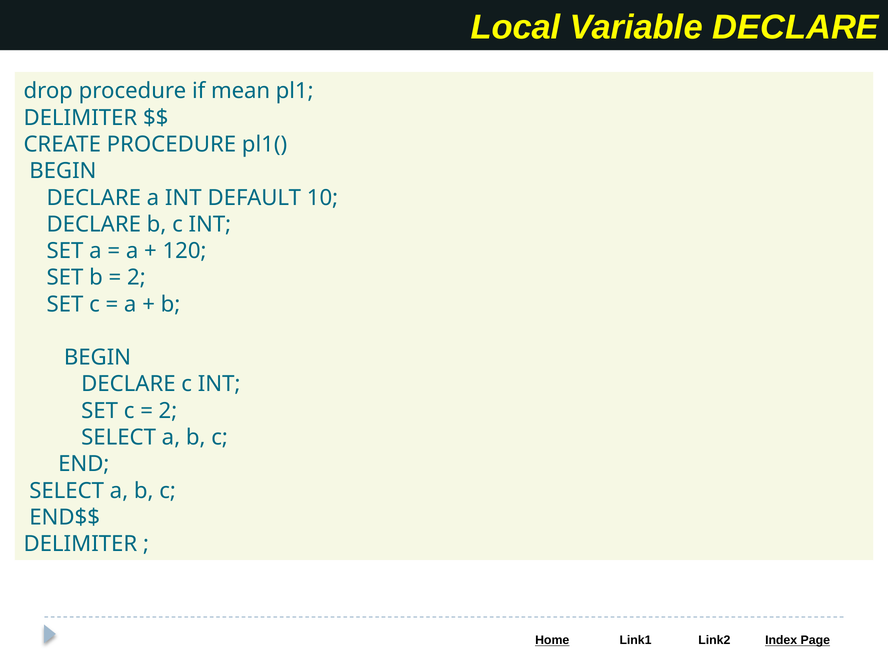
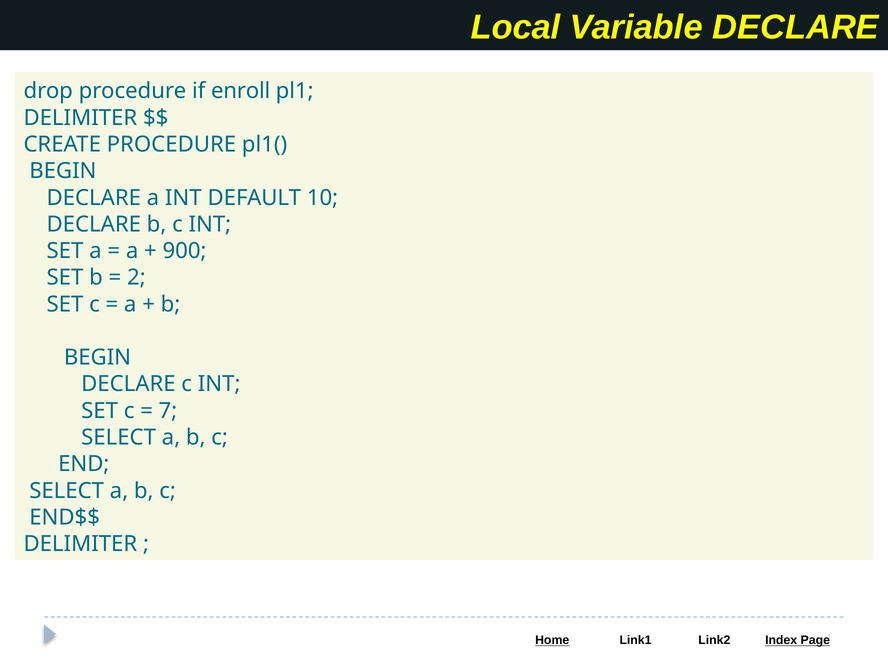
mean: mean -> enroll (241, 91)
120: 120 -> 900 (185, 251)
2: 2 -> 7 (168, 411)
